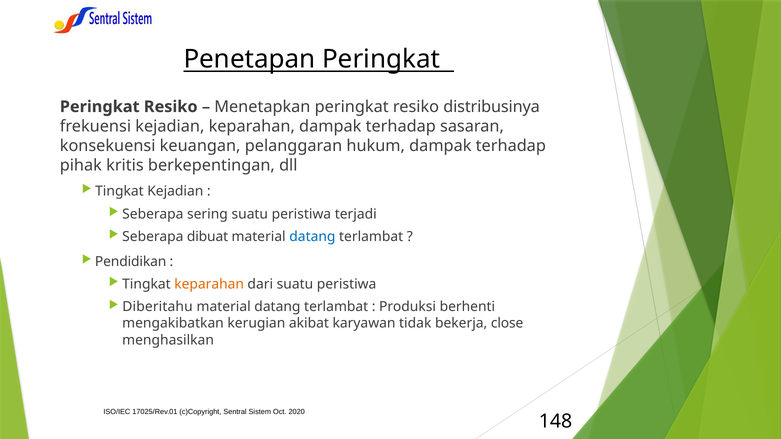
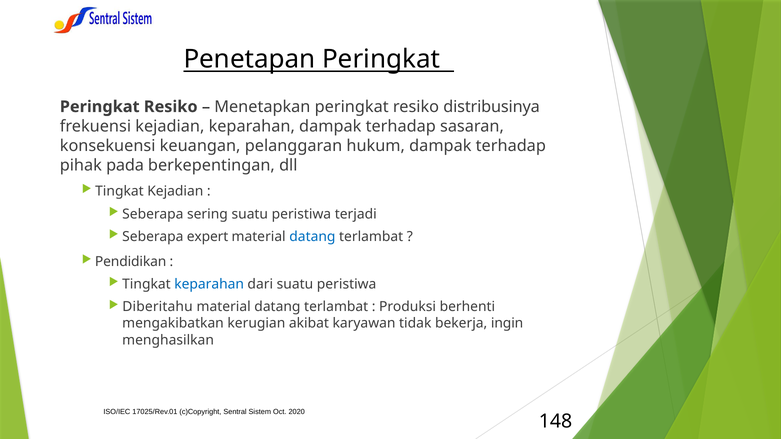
kritis: kritis -> pada (125, 165)
dibuat: dibuat -> expert (208, 237)
keparahan colour: orange -> blue (209, 284)
close: close -> ingin (507, 324)
